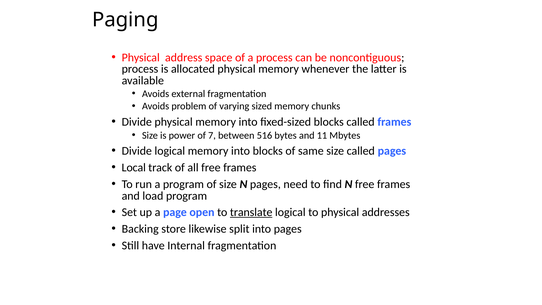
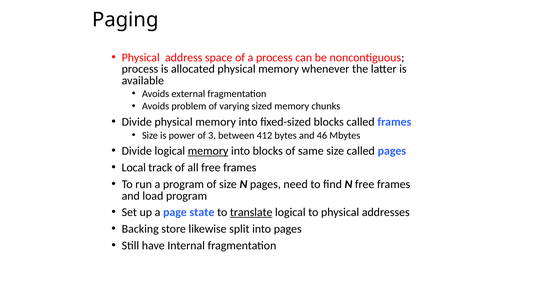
7: 7 -> 3 (212, 135)
516: 516 -> 412 (264, 135)
11: 11 -> 46 (322, 135)
memory underline: none -> present (208, 151)
open: open -> state (202, 212)
